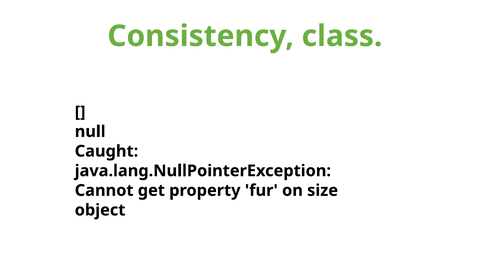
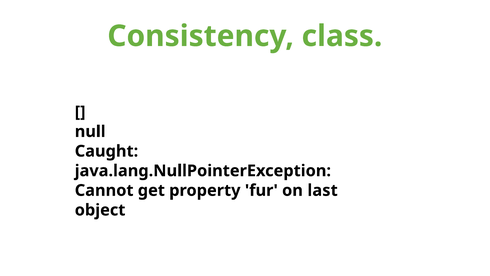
size: size -> last (323, 190)
